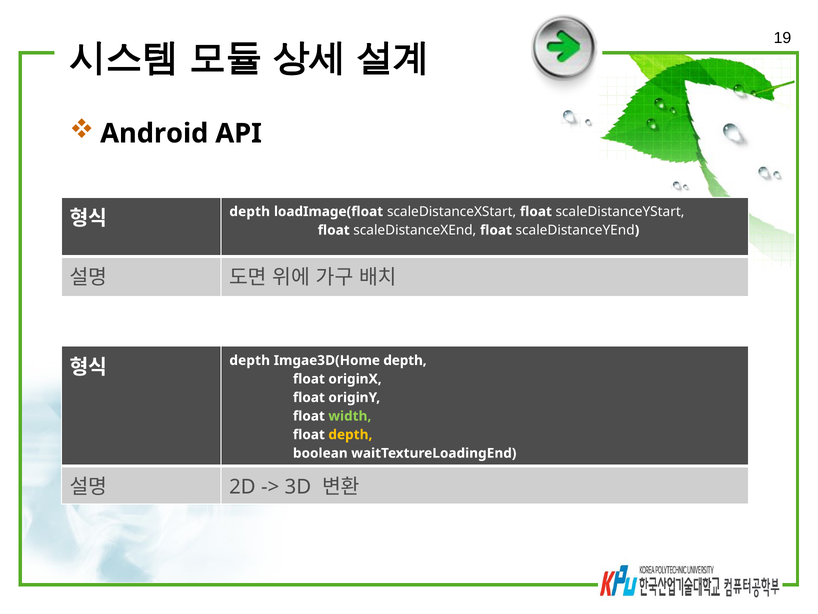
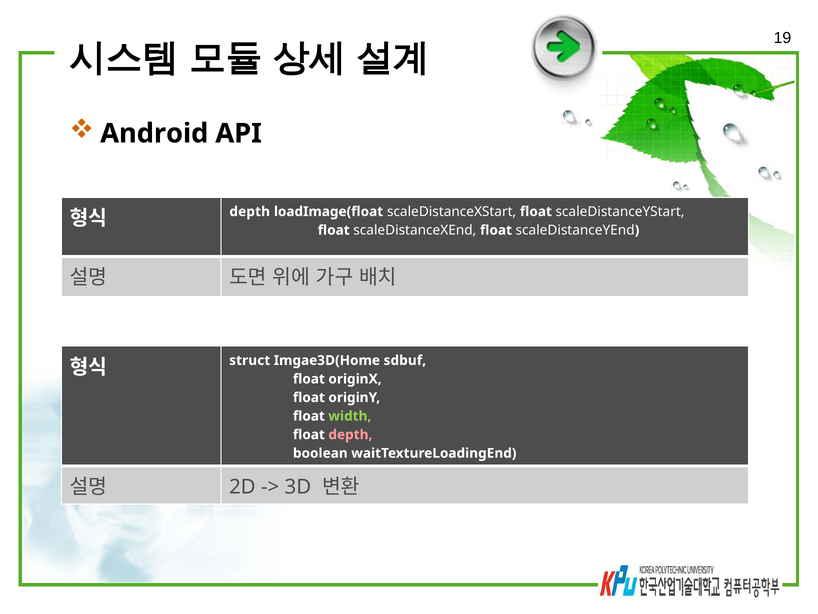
depth: depth -> struct (250, 360)
Imgae3D(Home depth: depth -> sdbuf (405, 360)
depth colour: yellow -> pink (350, 434)
